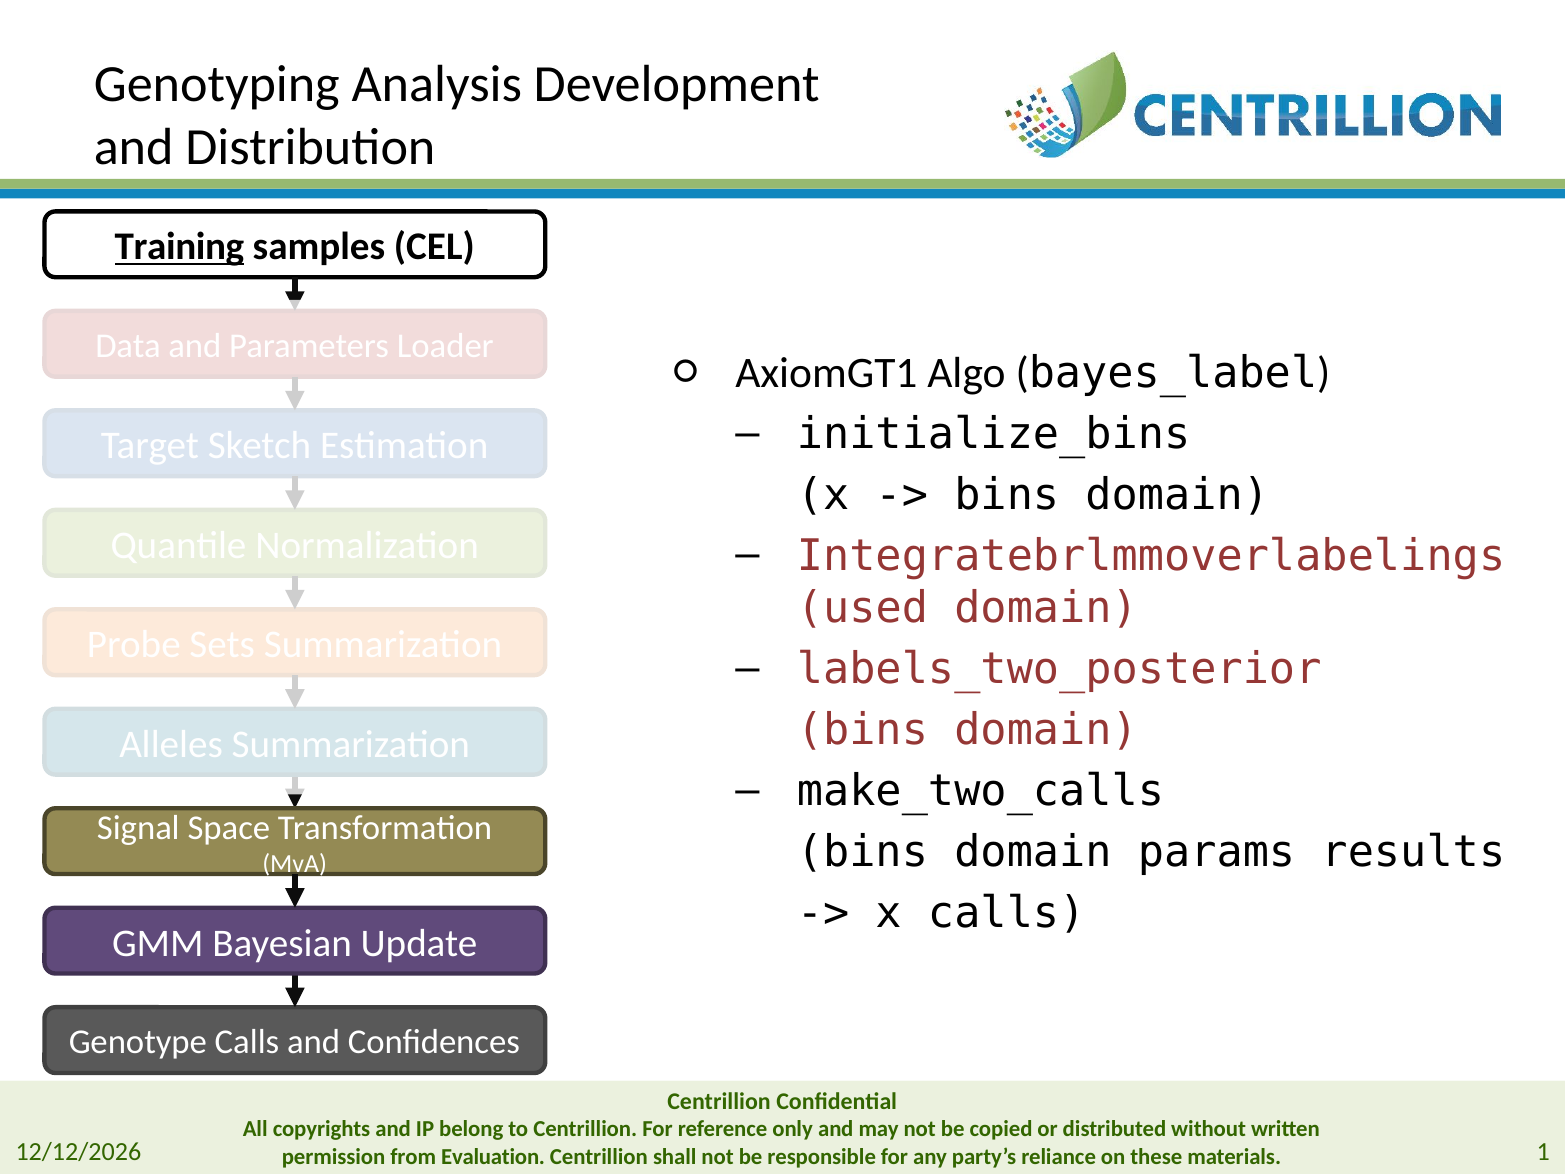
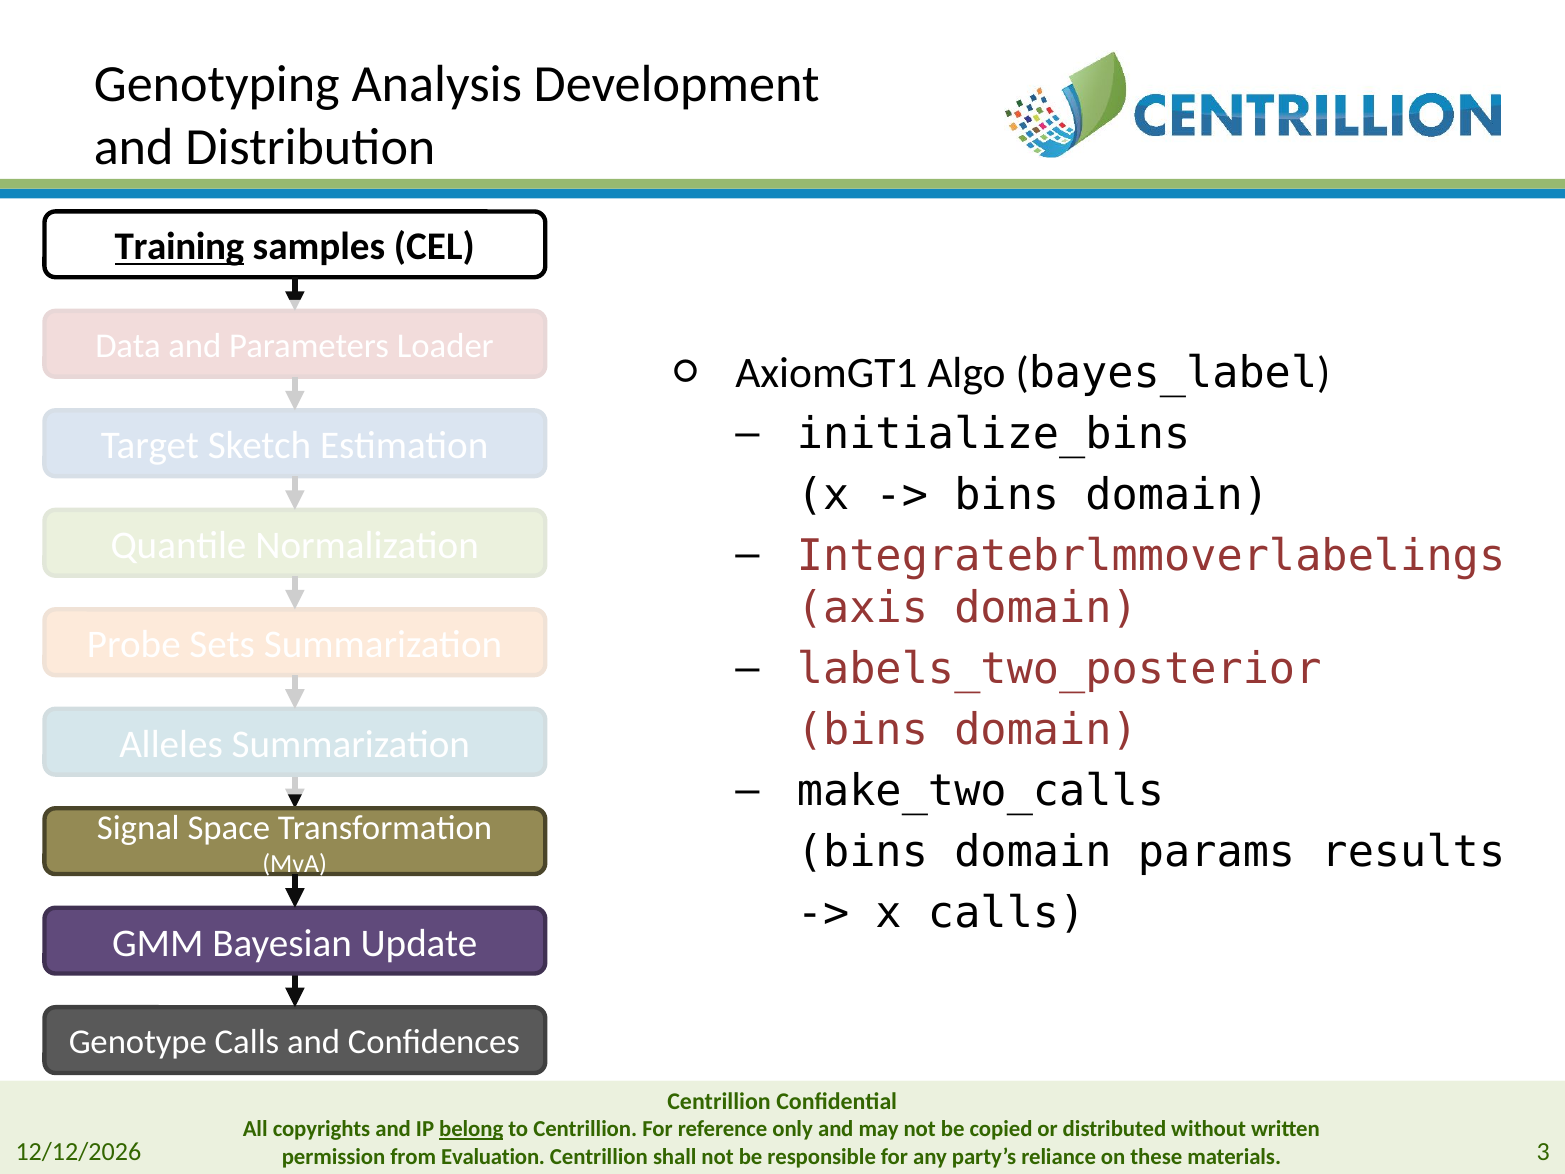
used: used -> axis (862, 608)
belong underline: none -> present (471, 1129)
1: 1 -> 3 (1543, 1152)
